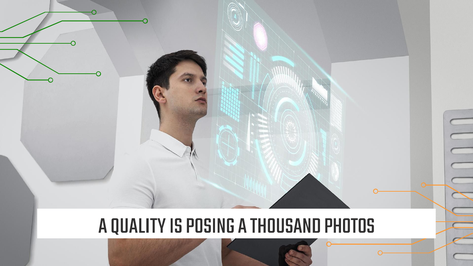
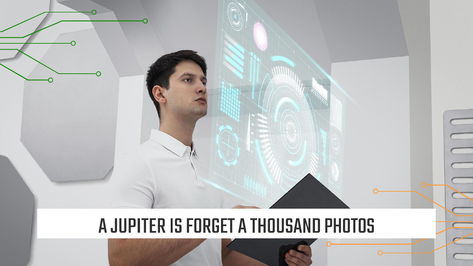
QUALITY: QUALITY -> JUPITER (138, 225)
POSING: POSING -> FORGET (210, 225)
